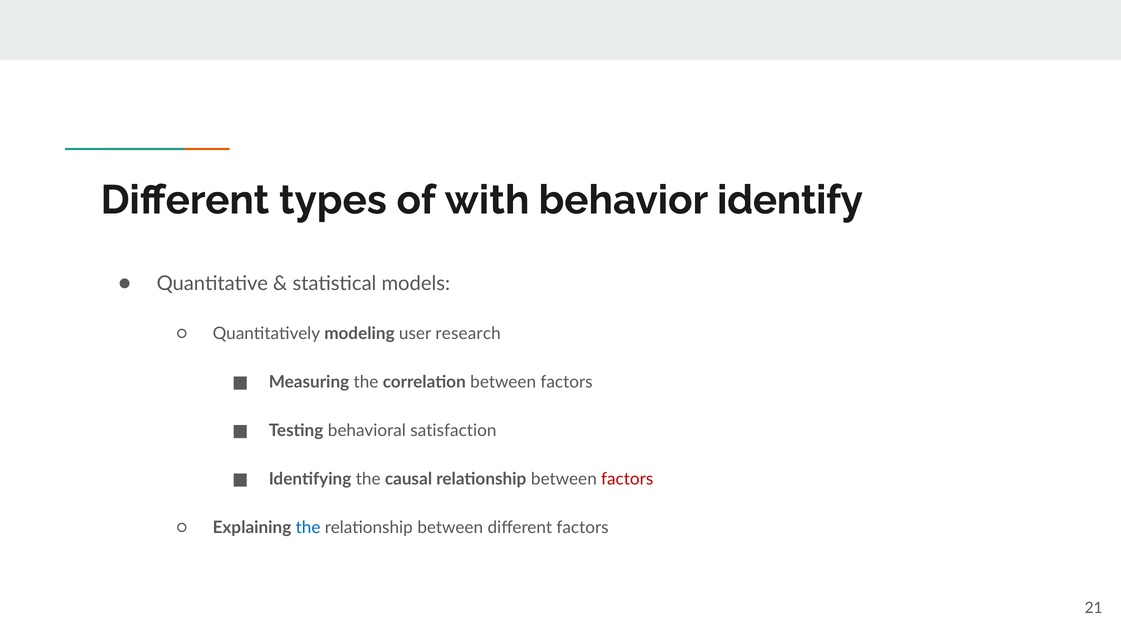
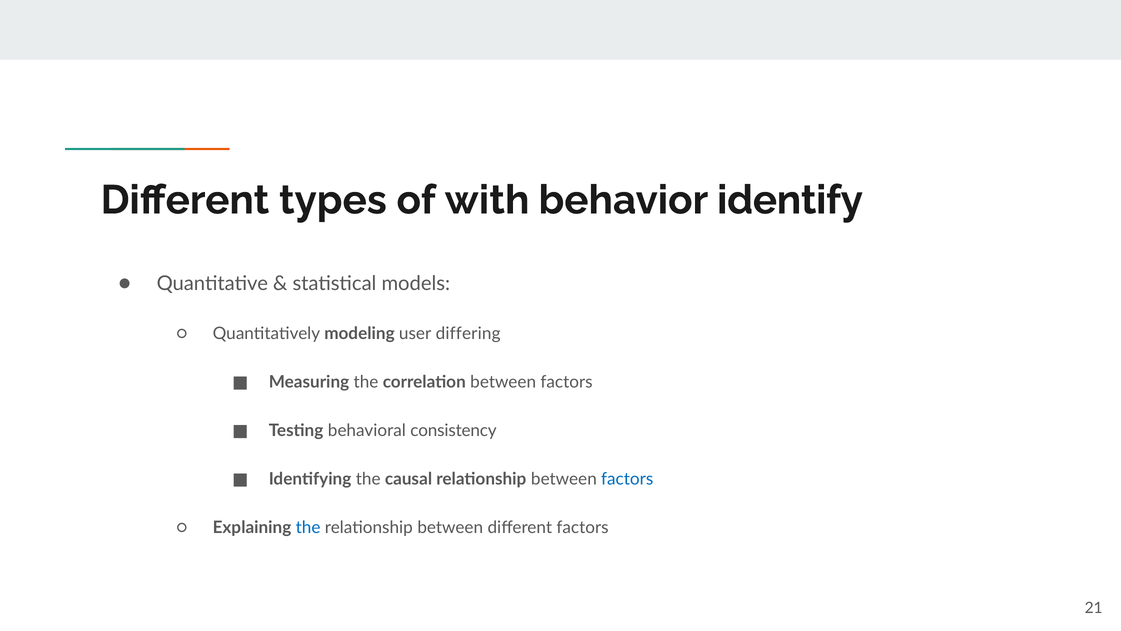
research: research -> differing (468, 333)
satisfaction: satisfaction -> consistency (453, 430)
factors colour: red -> blue (627, 479)
